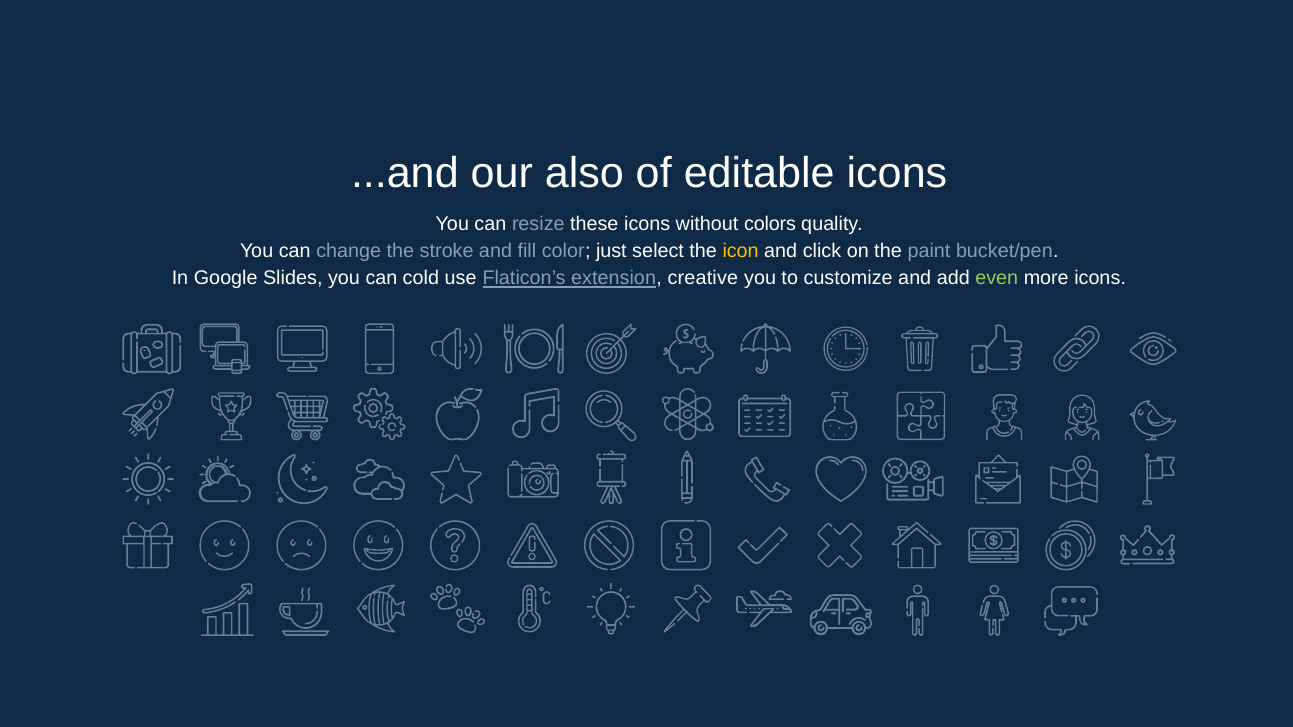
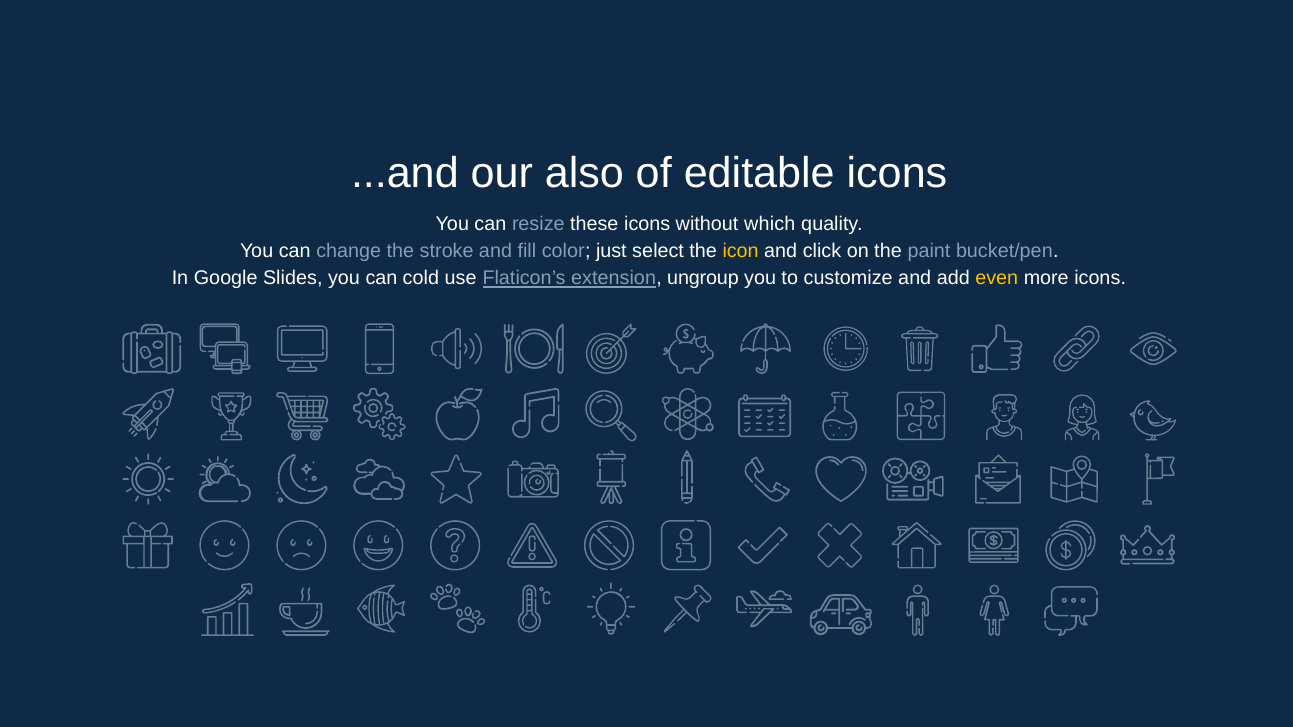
colors: colors -> which (770, 224)
creative: creative -> ungroup (703, 279)
even colour: light green -> yellow (997, 279)
